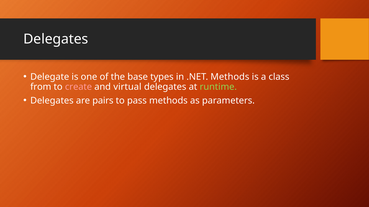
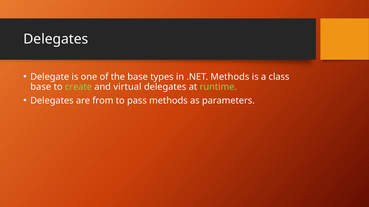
from: from -> base (41, 87)
create colour: pink -> light green (78, 87)
pairs: pairs -> from (103, 101)
